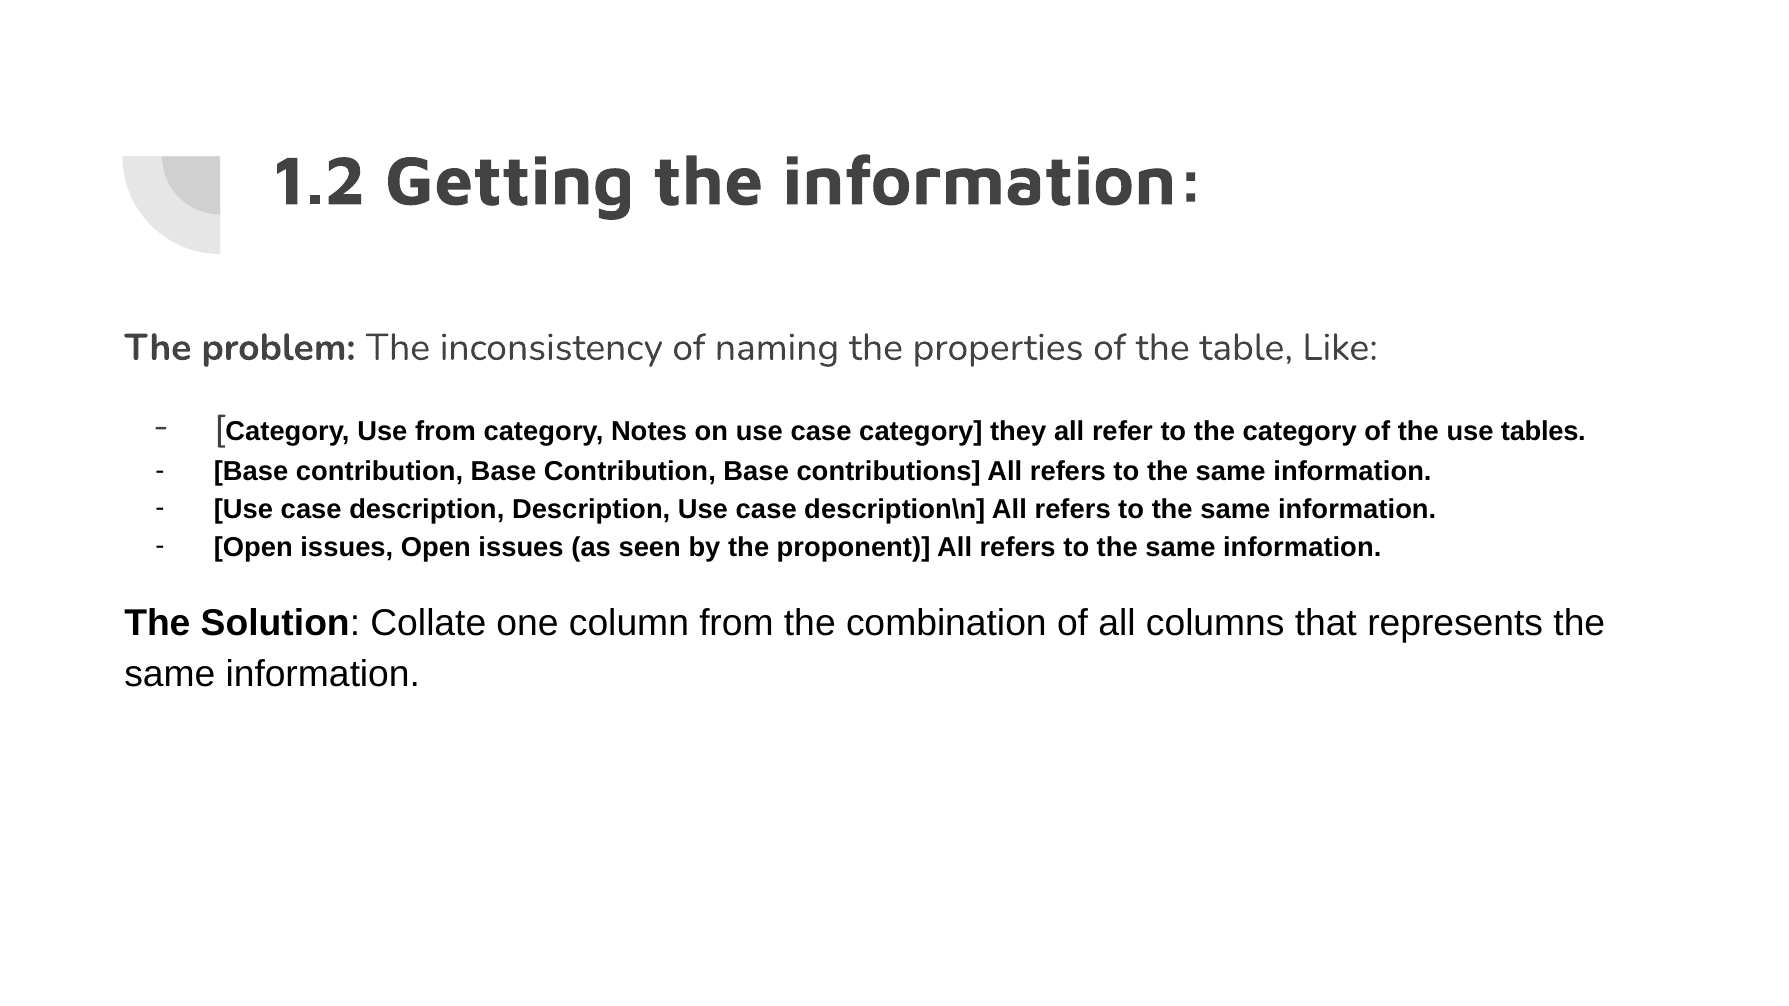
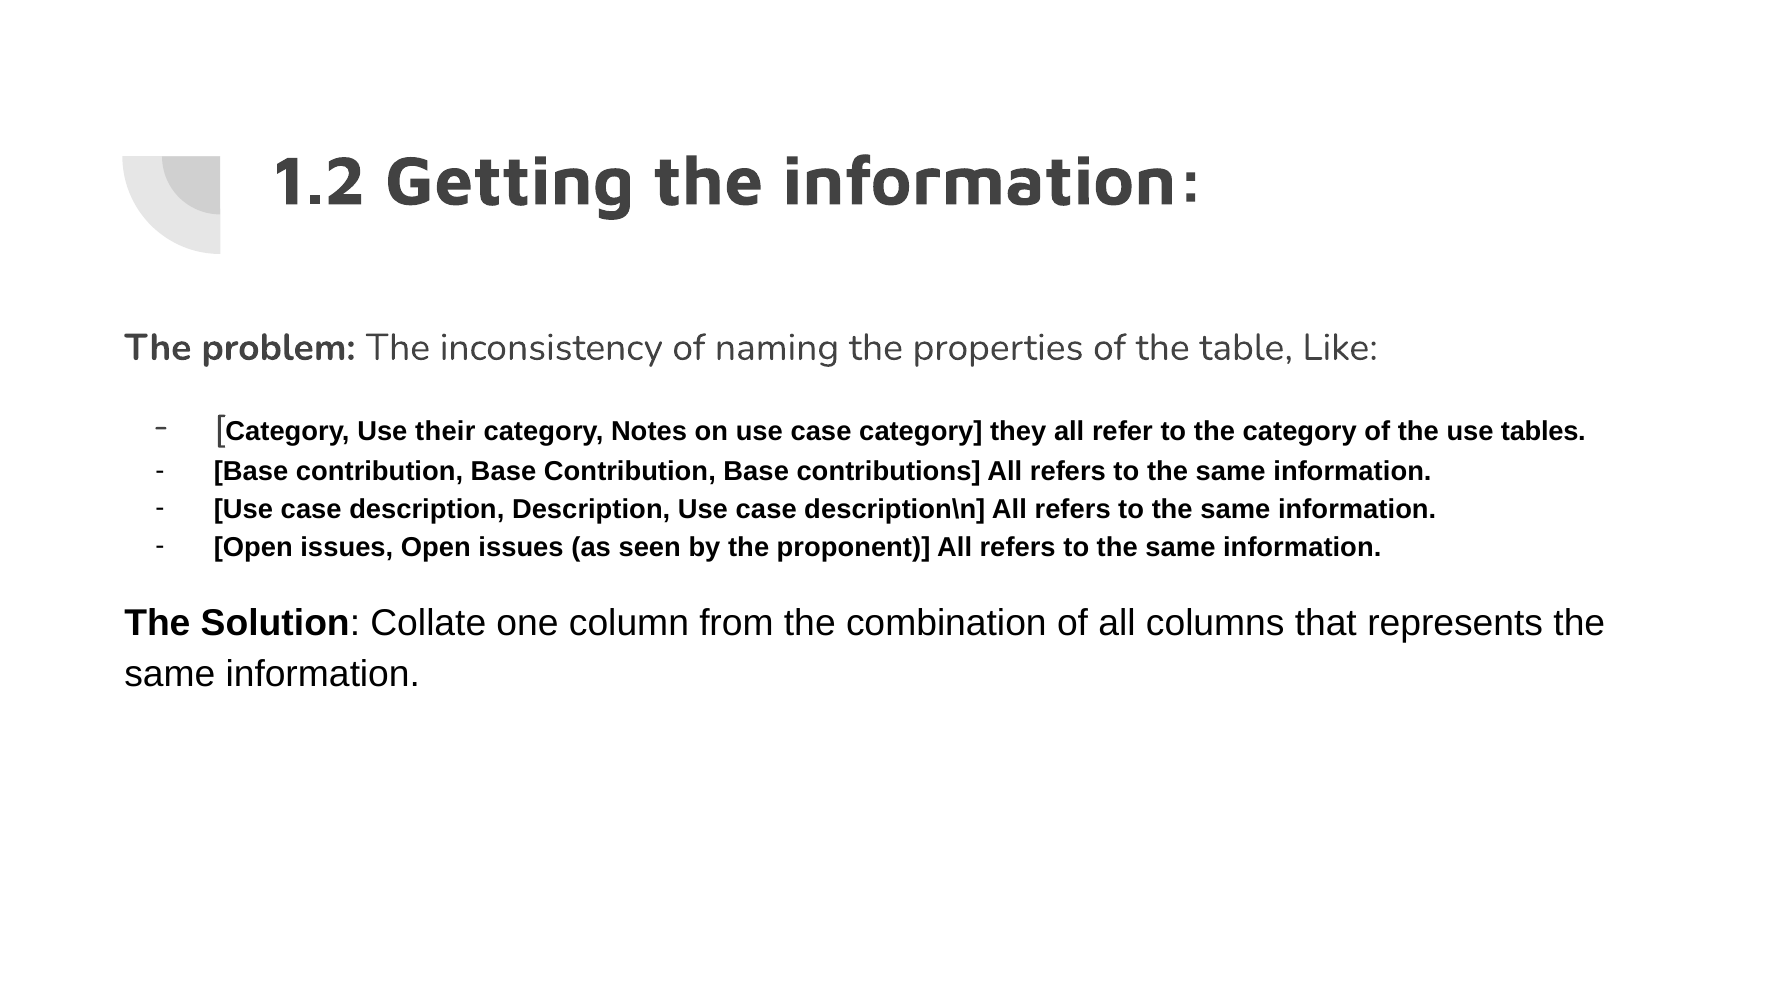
Use from: from -> their (445, 432)
